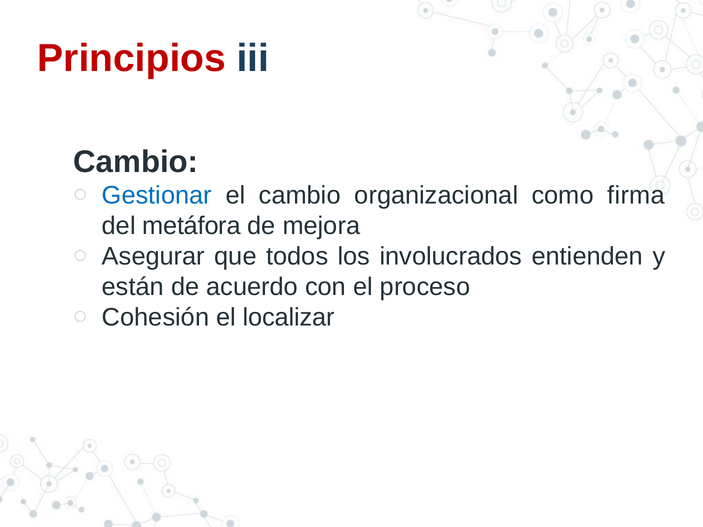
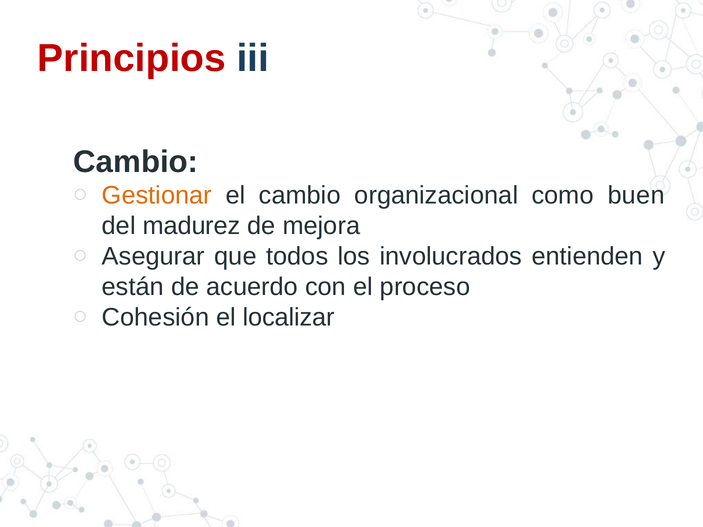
Gestionar colour: blue -> orange (157, 196)
firma: firma -> buen (636, 196)
metáfora: metáfora -> madurez (192, 226)
